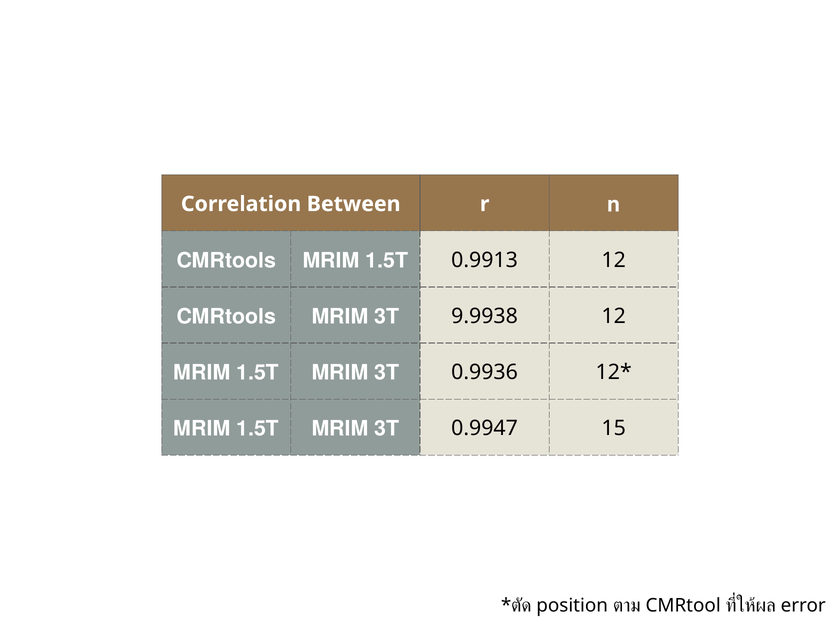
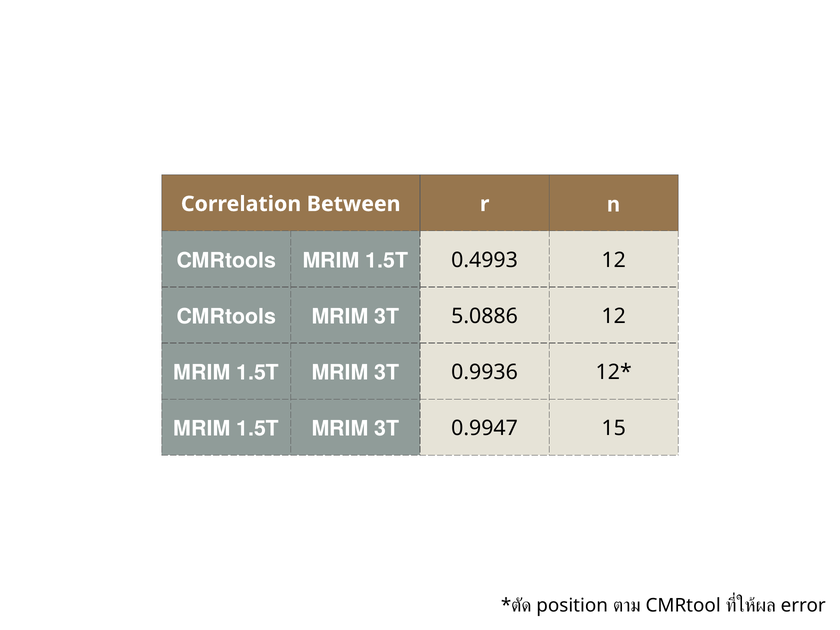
0.9913: 0.9913 -> 0.4993 (485, 260)
9.9938: 9.9938 -> 5.0886 (485, 316)
